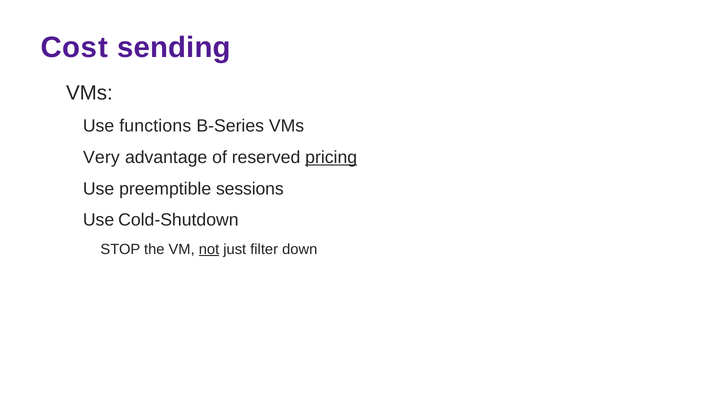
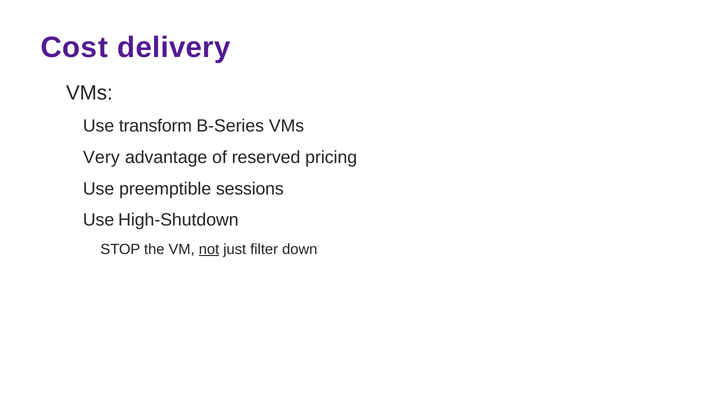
sending: sending -> delivery (174, 47)
functions: functions -> transform (155, 126)
pricing underline: present -> none (331, 157)
Cold-Shutdown: Cold-Shutdown -> High-Shutdown (178, 220)
